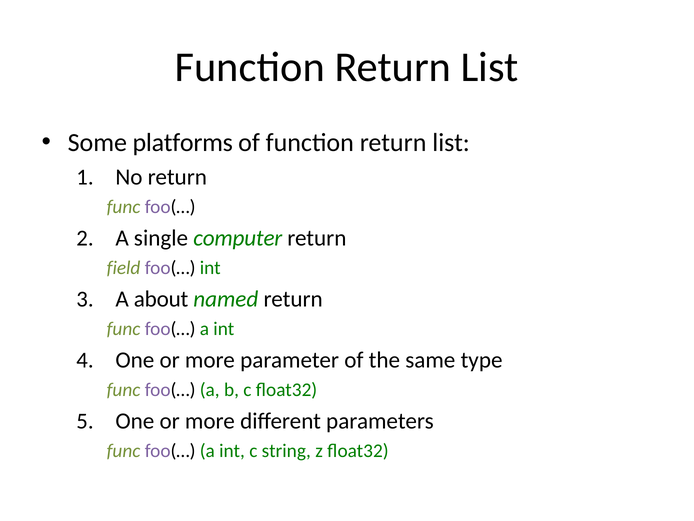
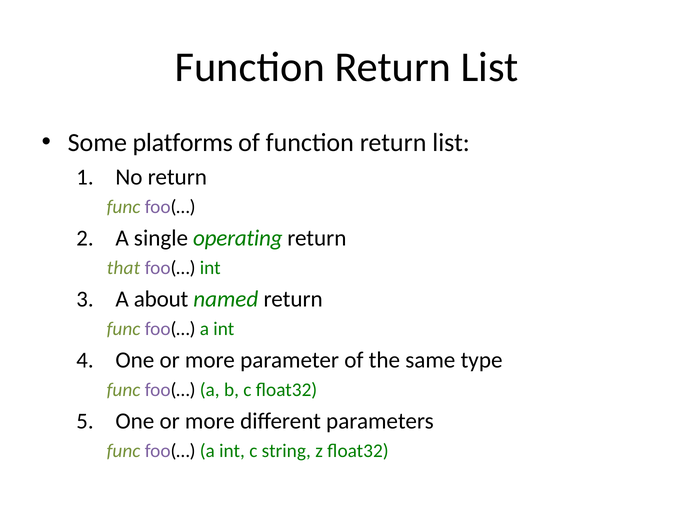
computer: computer -> operating (238, 238)
field: field -> that (123, 268)
